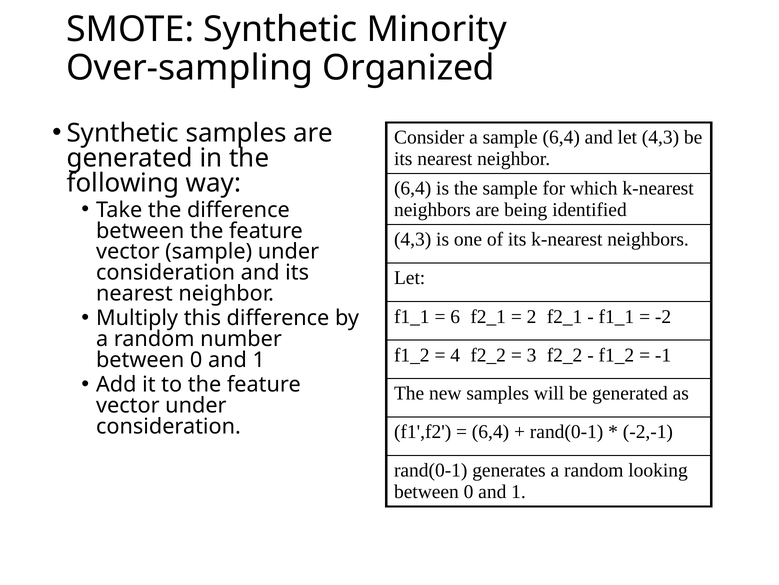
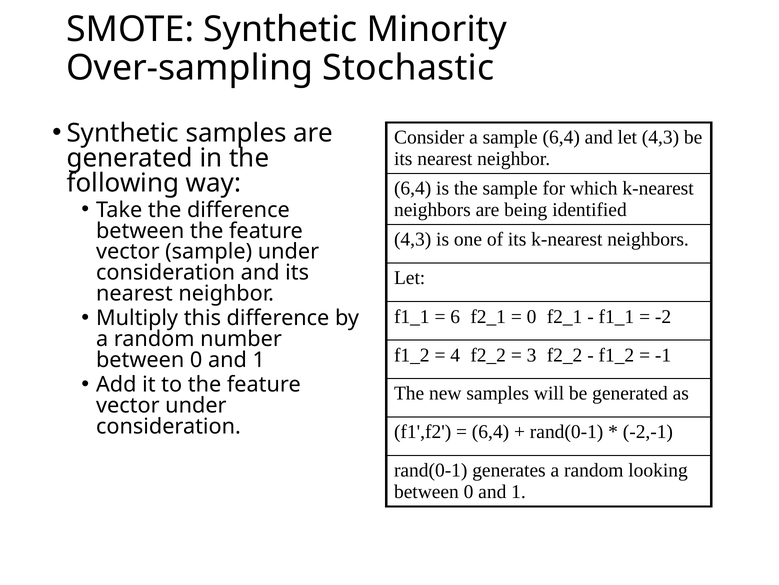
Organized: Organized -> Stochastic (408, 68)
2: 2 -> 0 (532, 316)
